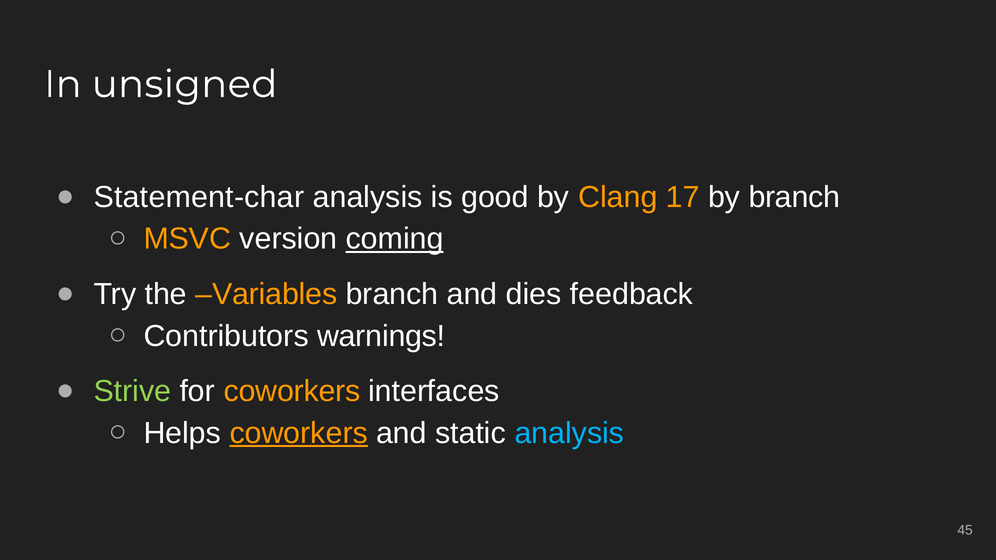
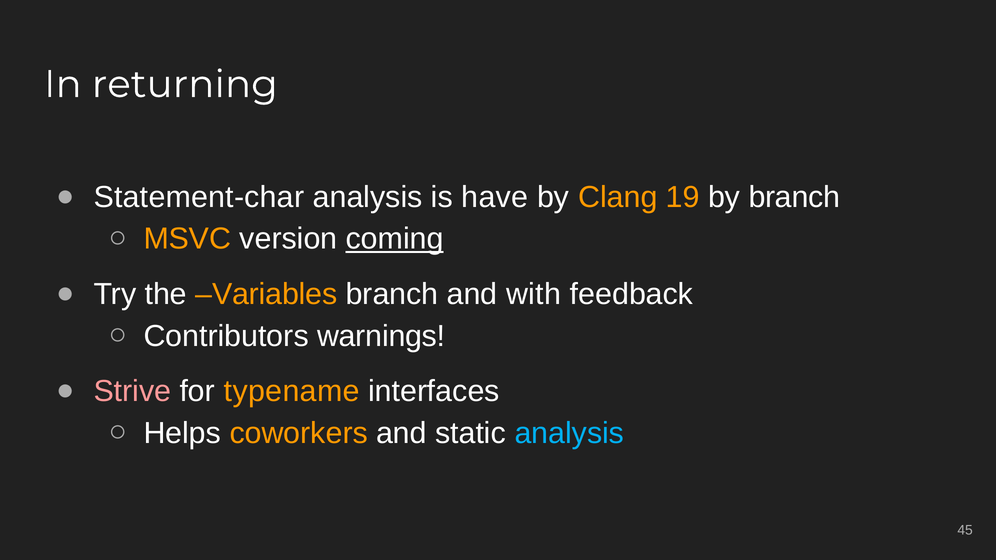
unsigned: unsigned -> returning (185, 84)
good: good -> have (495, 197)
17: 17 -> 19 (683, 197)
dies: dies -> with (534, 295)
Strive colour: light green -> pink (133, 392)
for coworkers: coworkers -> typename (292, 392)
coworkers underline: present -> none (299, 433)
